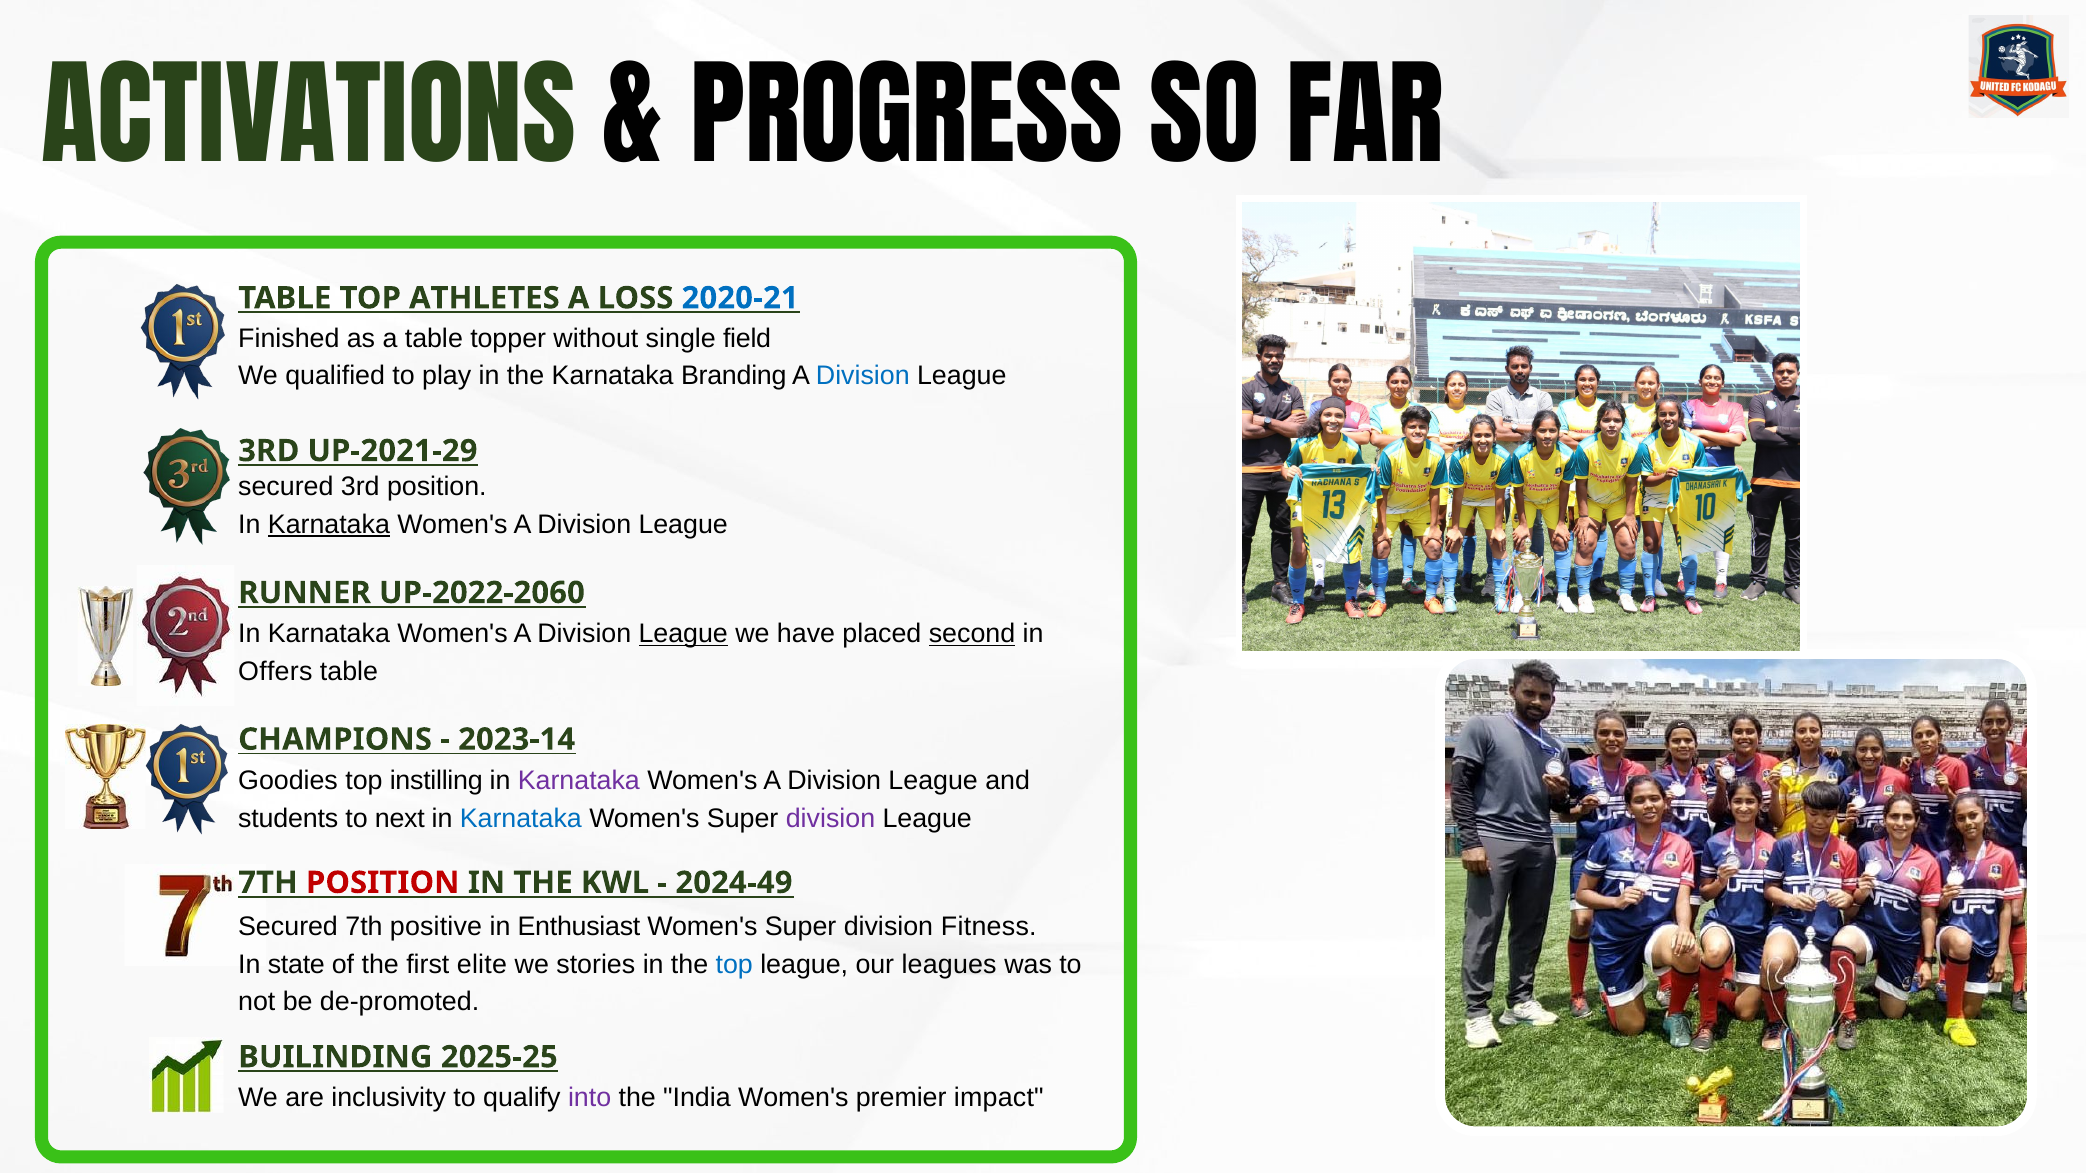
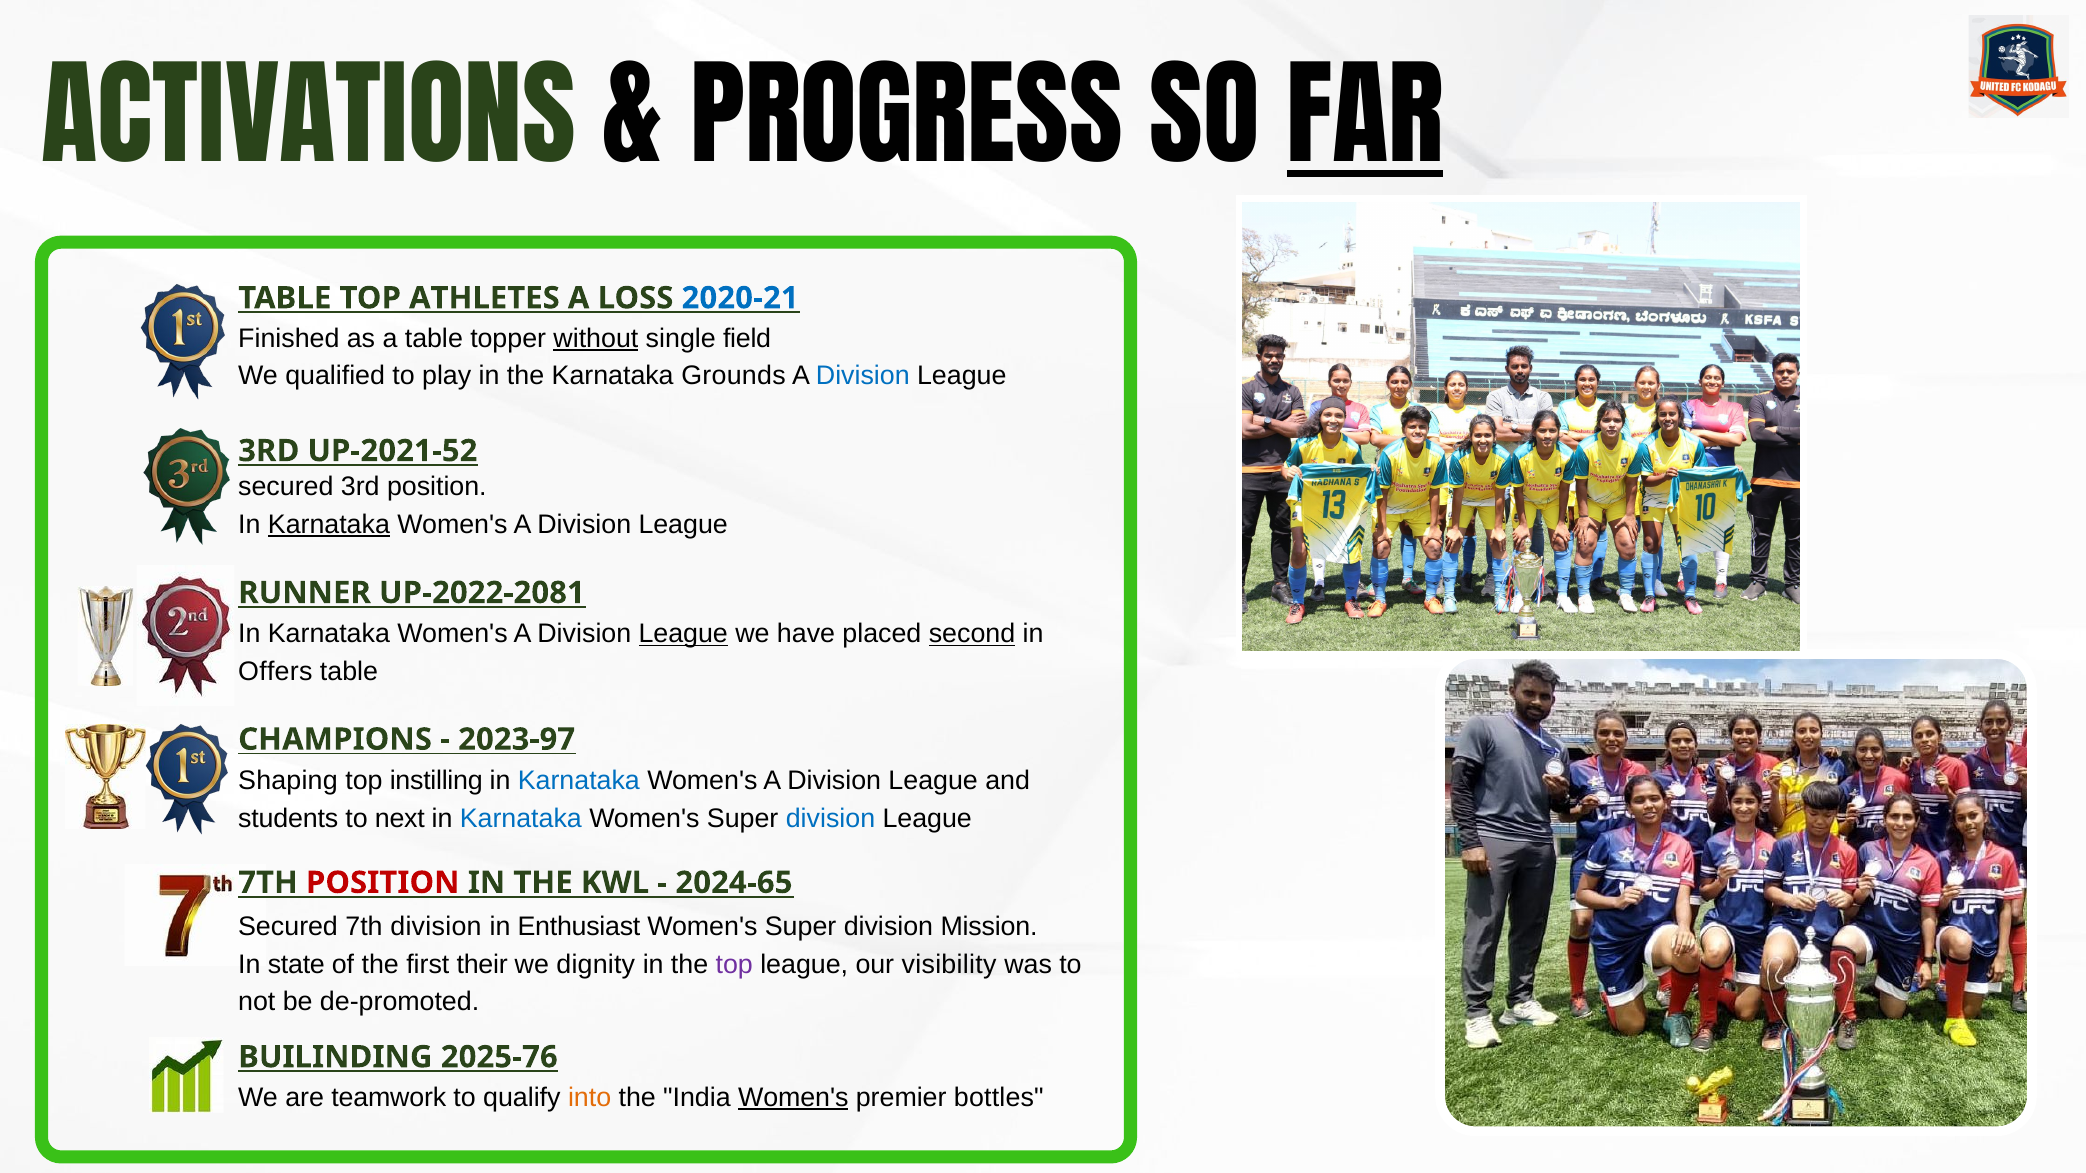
FAR underline: none -> present (1365, 123)
without underline: none -> present (596, 339)
Branding: Branding -> Grounds (734, 376)
UP-2021-29: UP-2021-29 -> UP-2021-52 (392, 451)
UP-2022-2060: UP-2022-2060 -> UP-2022-2081 (482, 593)
2023-14: 2023-14 -> 2023-97 (517, 740)
Goodies: Goodies -> Shaping (288, 781)
Karnataka colour: purple -> blue (579, 781)
division colour: purple -> blue (830, 818)
2024-49: 2024-49 -> 2024-65 (734, 883)
7th positive: positive -> division (436, 927)
Fitness: Fitness -> Mission (989, 927)
elite: elite -> their (482, 964)
stories: stories -> dignity (596, 964)
top colour: blue -> purple (734, 964)
leagues: leagues -> visibility (949, 964)
2025-25: 2025-25 -> 2025-76 (499, 1057)
inclusivity: inclusivity -> teamwork (389, 1098)
into colour: purple -> orange (590, 1098)
Women's underline: none -> present (793, 1098)
impact: impact -> bottles (999, 1098)
